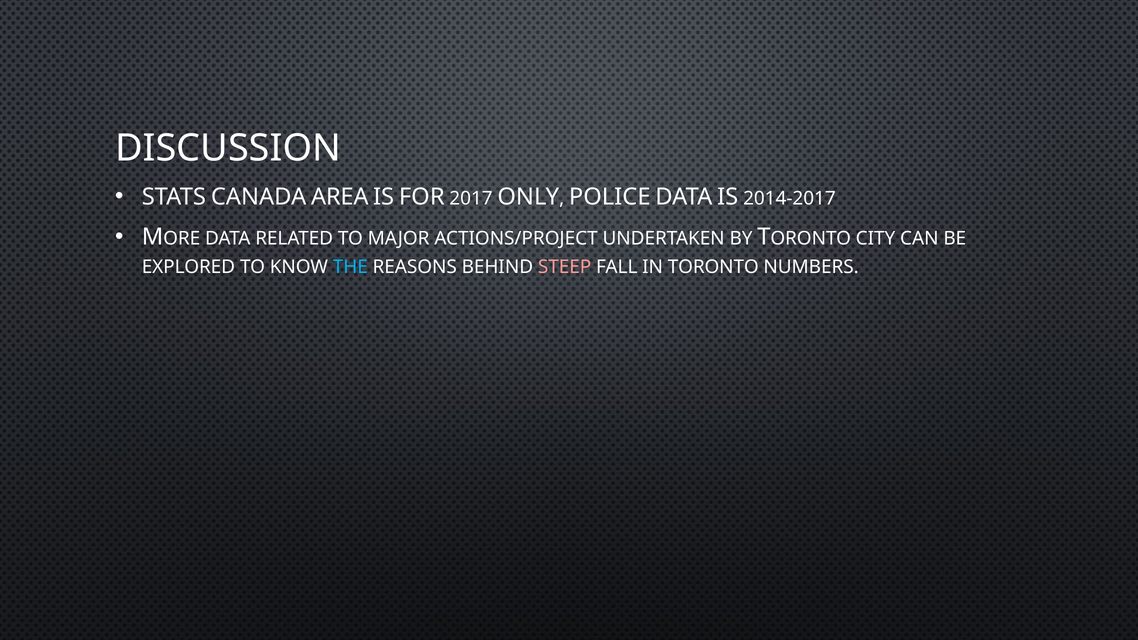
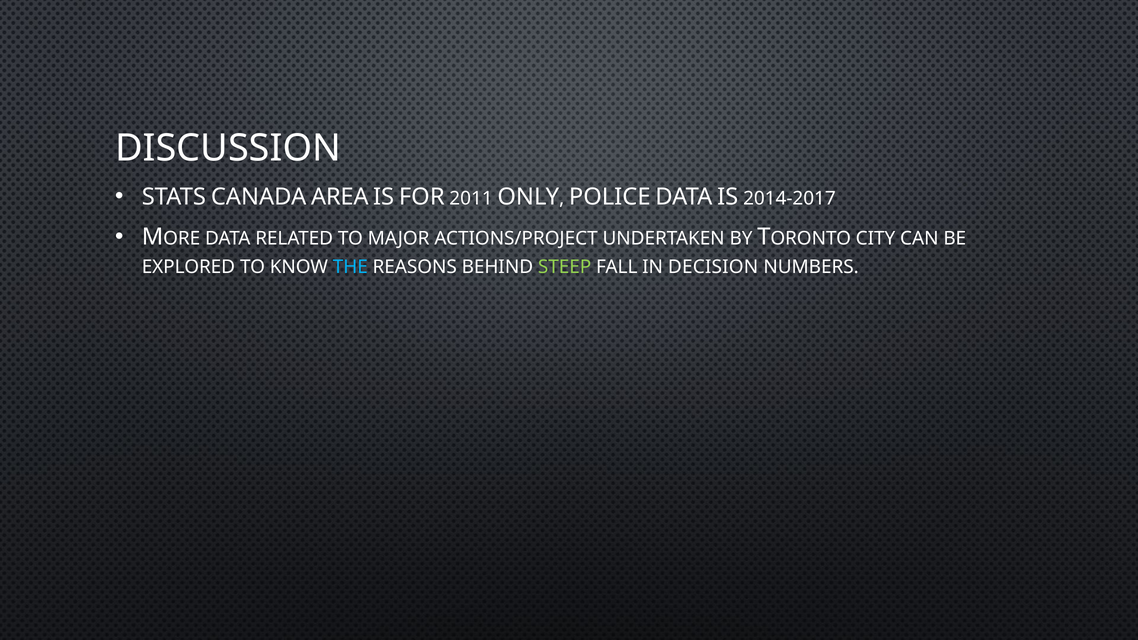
2017: 2017 -> 2011 (471, 198)
STEEP colour: pink -> light green (565, 267)
TORONTO: TORONTO -> DECISION (713, 267)
